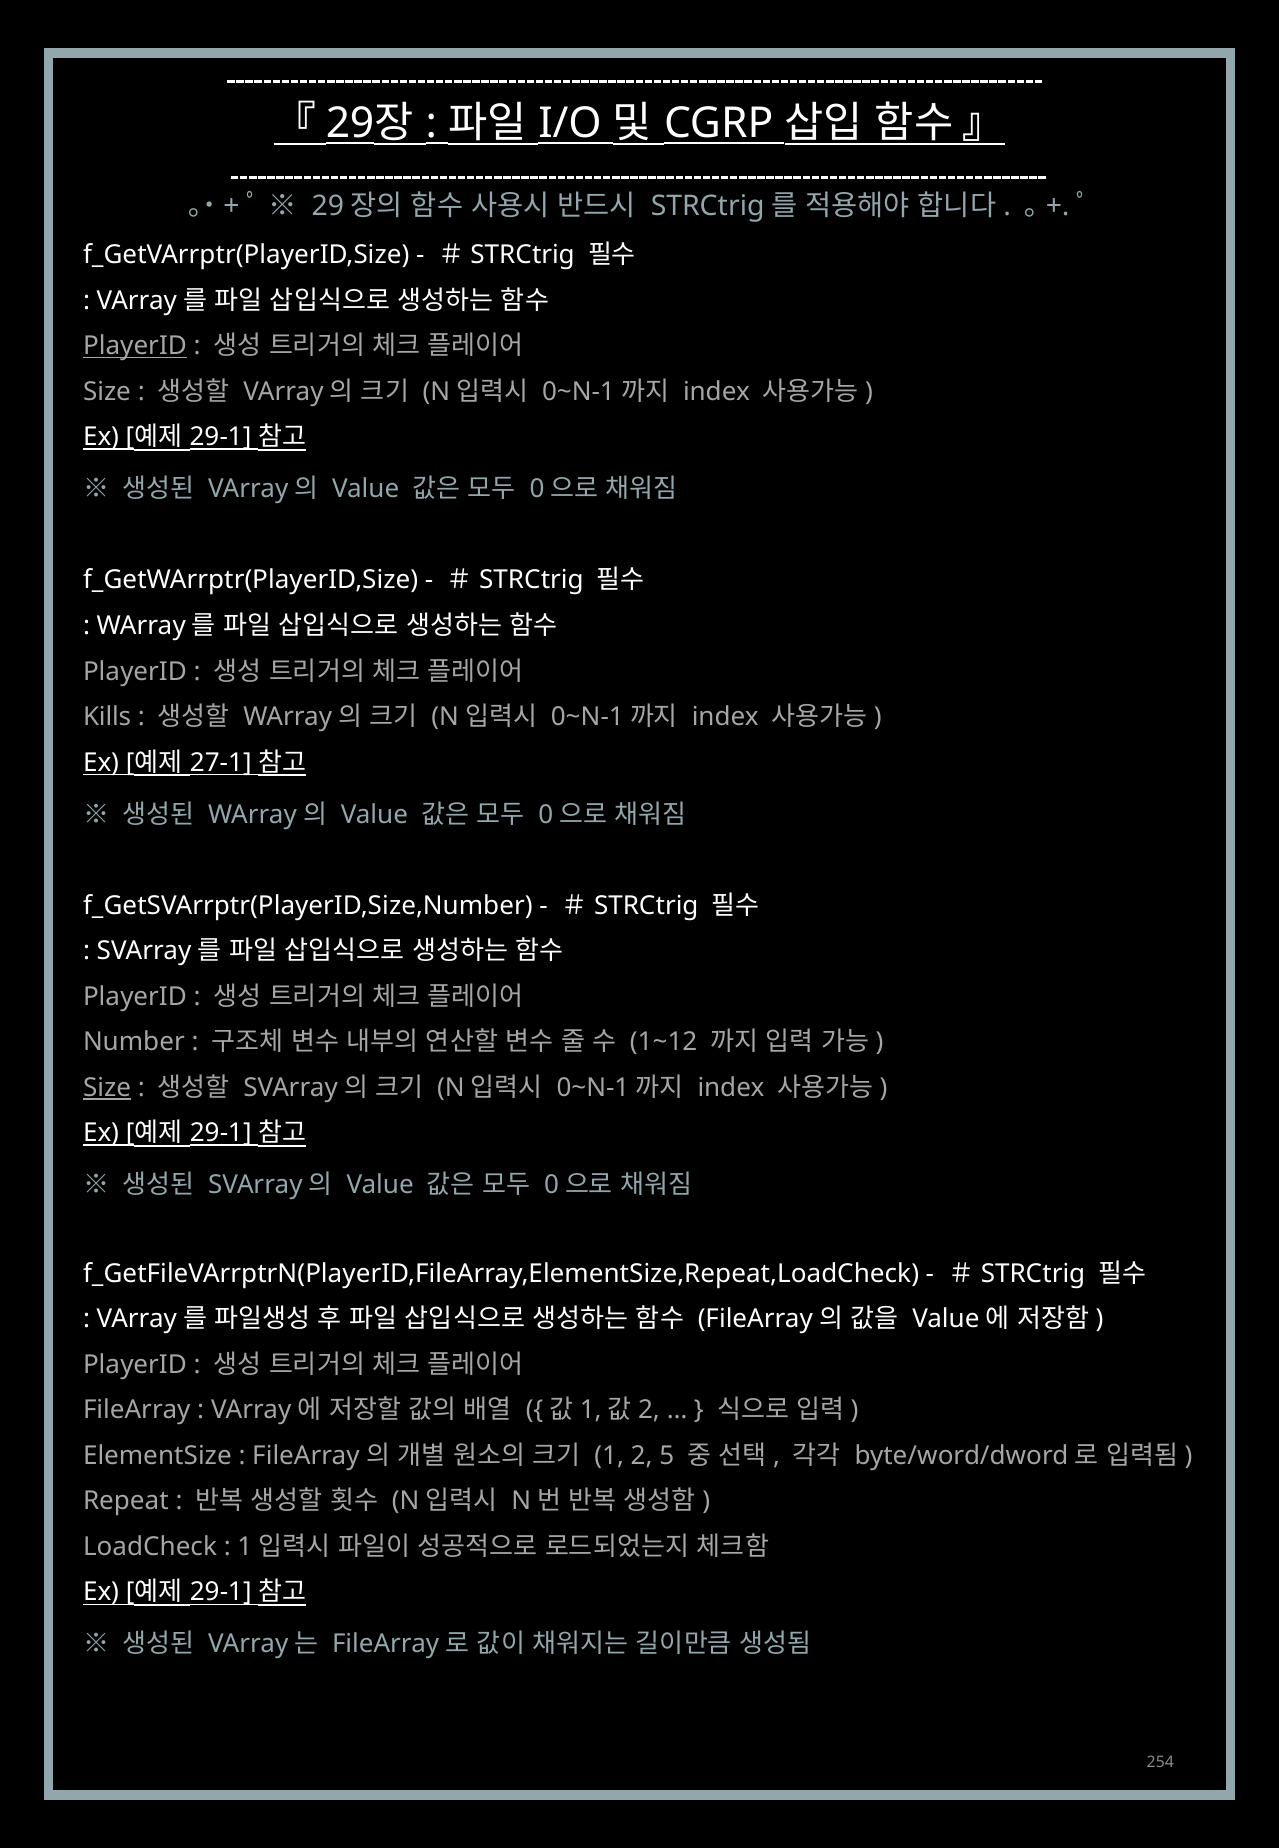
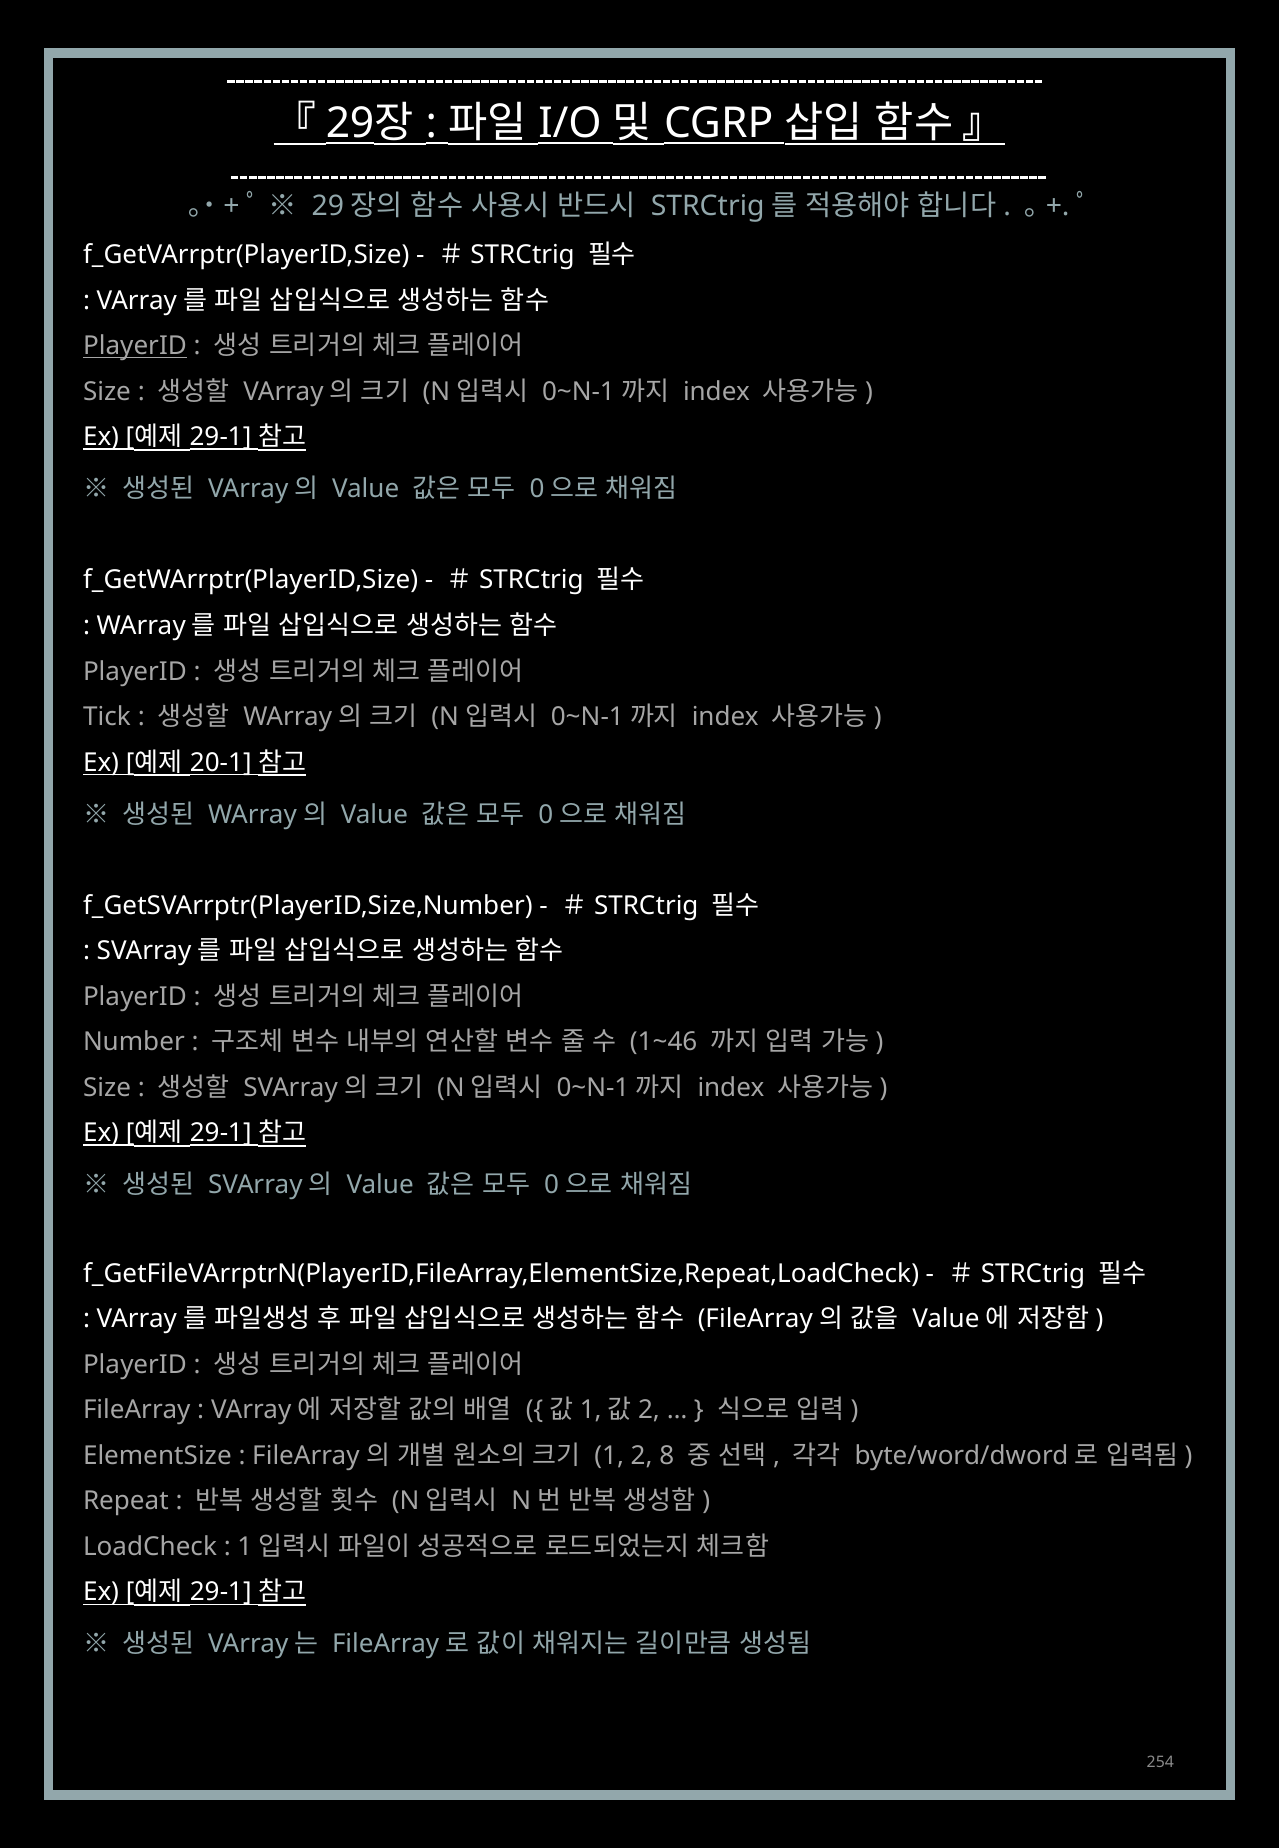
Kills: Kills -> Tick (107, 717)
27-1: 27-1 -> 20-1 (221, 762)
1~12: 1~12 -> 1~46 (664, 1042)
Size underline: present -> none (107, 1087)
5: 5 -> 8 (667, 1455)
